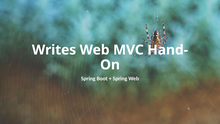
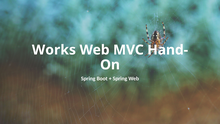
Writes: Writes -> Works (54, 50)
